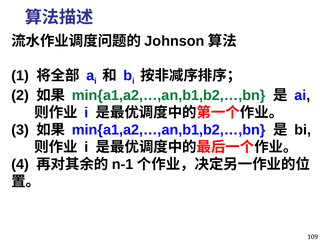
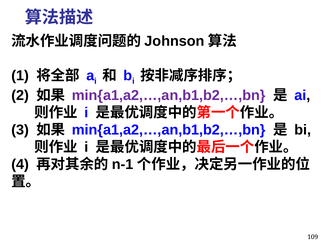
min{a1,a2,…,an,b1,b2,…,bn colour: green -> purple (169, 95)
